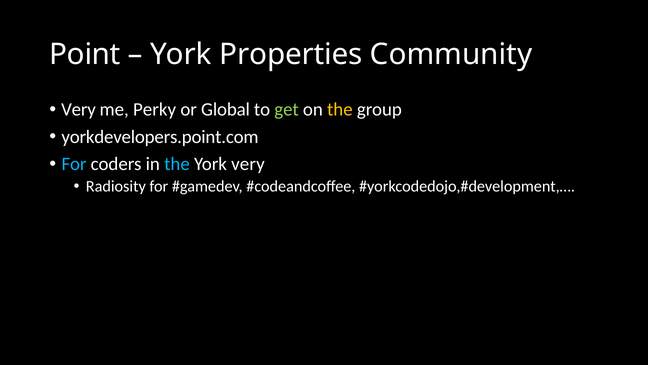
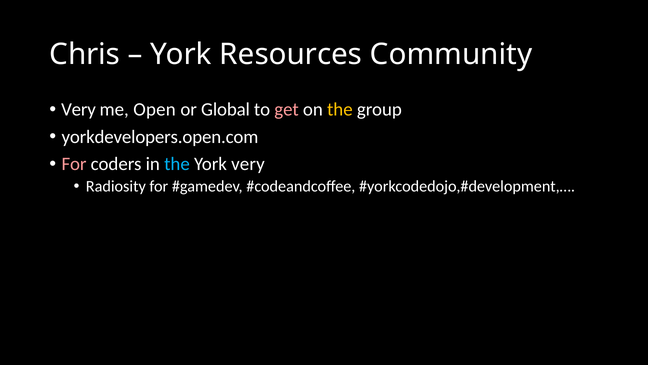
Point: Point -> Chris (85, 54)
Properties: Properties -> Resources (291, 54)
Perky: Perky -> Open (155, 110)
get colour: light green -> pink (287, 110)
yorkdevelopers.point.com: yorkdevelopers.point.com -> yorkdevelopers.open.com (160, 137)
For colour: light blue -> pink (74, 164)
